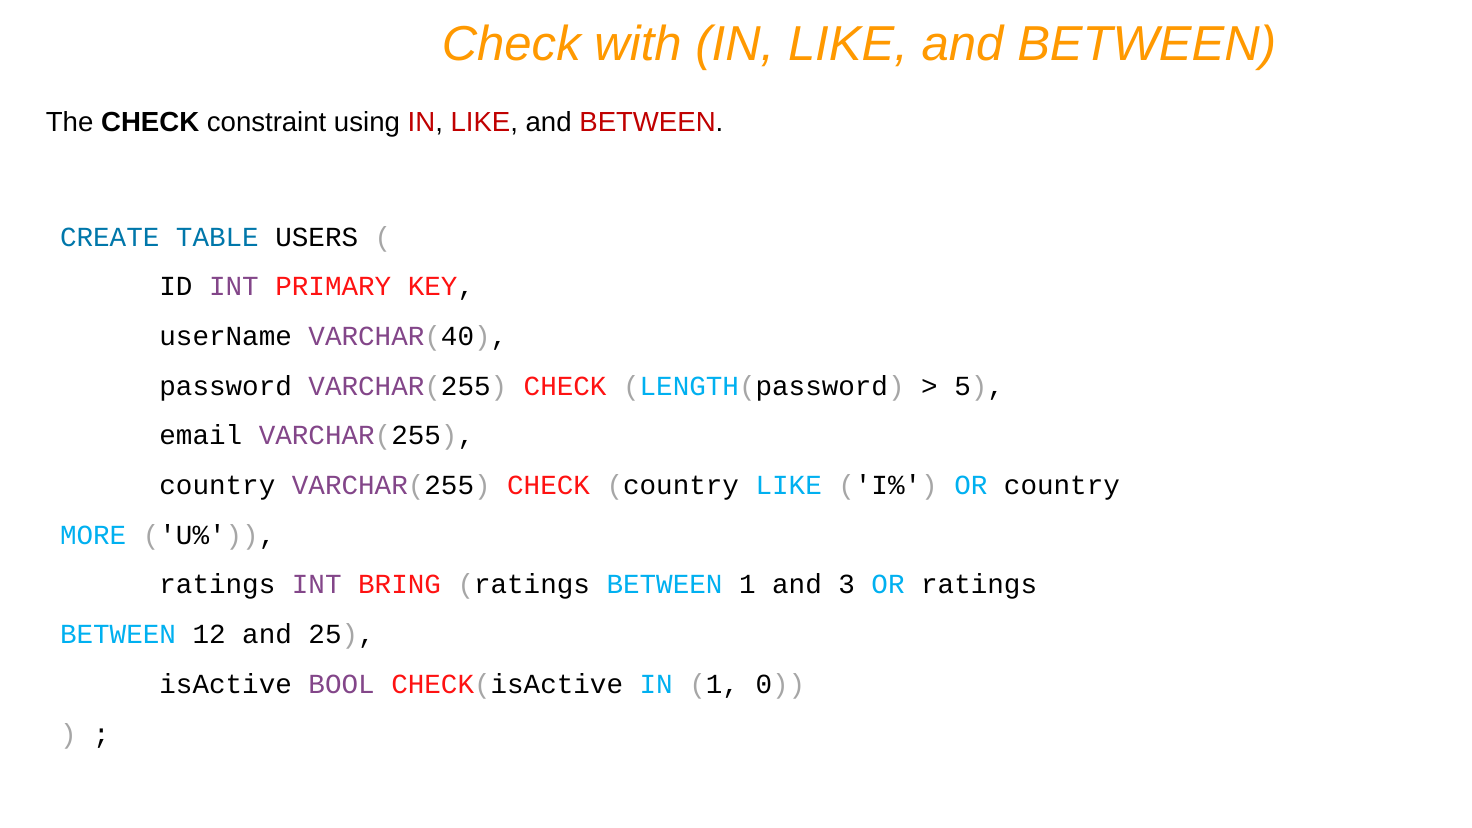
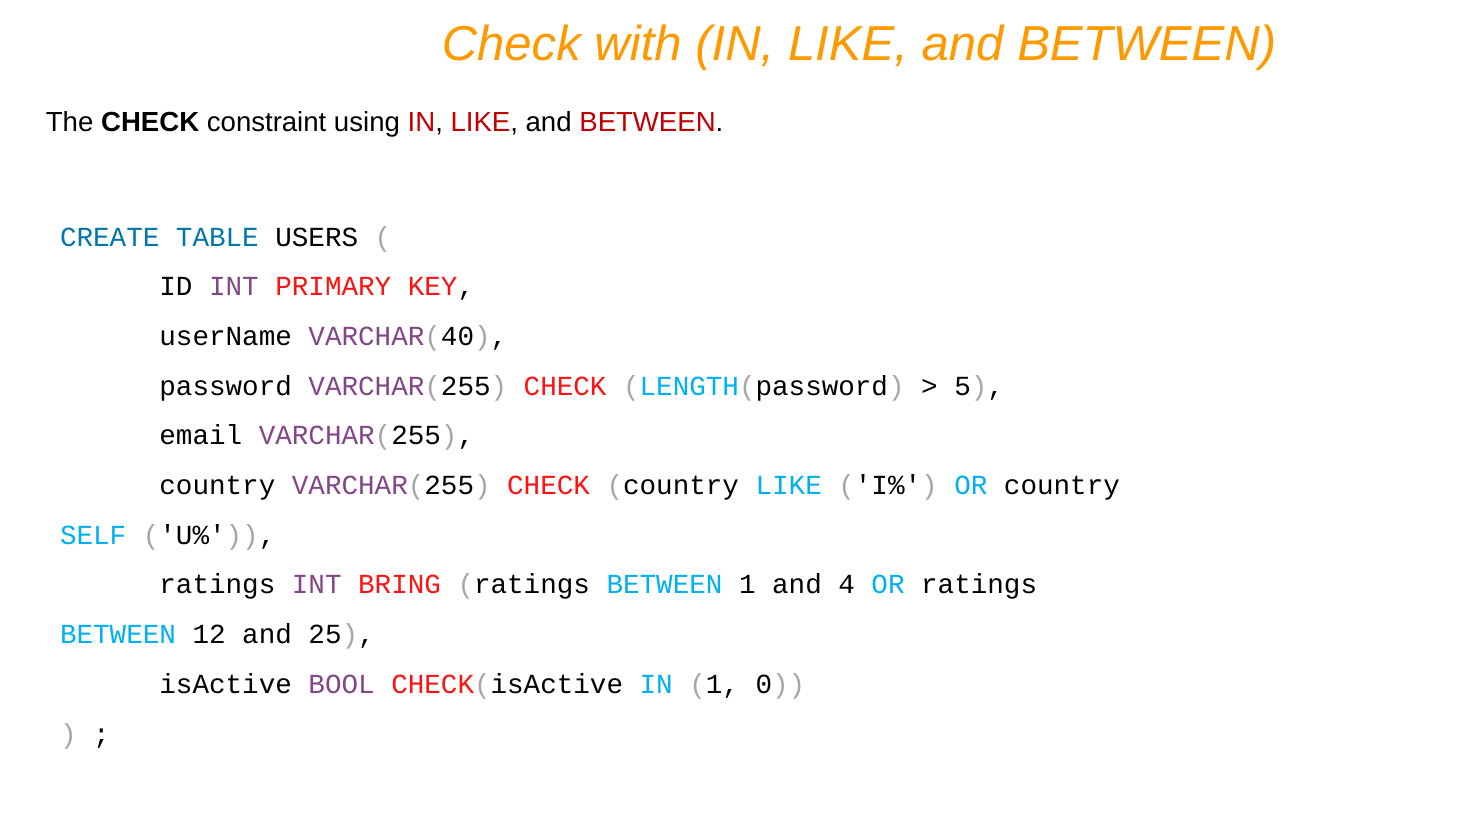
MORE: MORE -> SELF (93, 535)
3: 3 -> 4 (847, 585)
